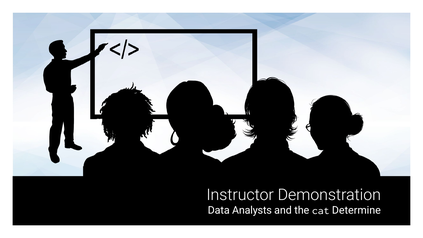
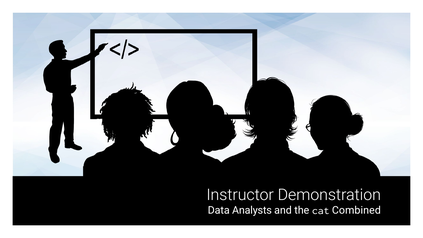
Determine: Determine -> Combined (356, 210)
